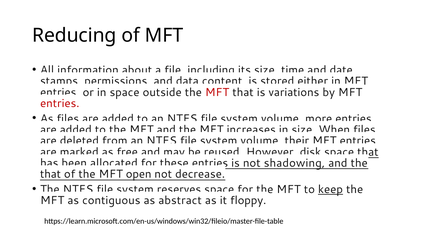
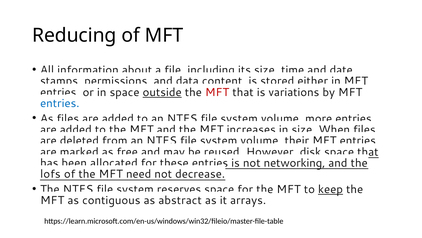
outside underline: none -> present (162, 92)
entries colour: red -> blue (60, 103)
shadowing: shadowing -> networking (295, 163)
that: that -> lofs (50, 174)
open: open -> need (139, 174)
floppy: floppy -> arrays (248, 200)
